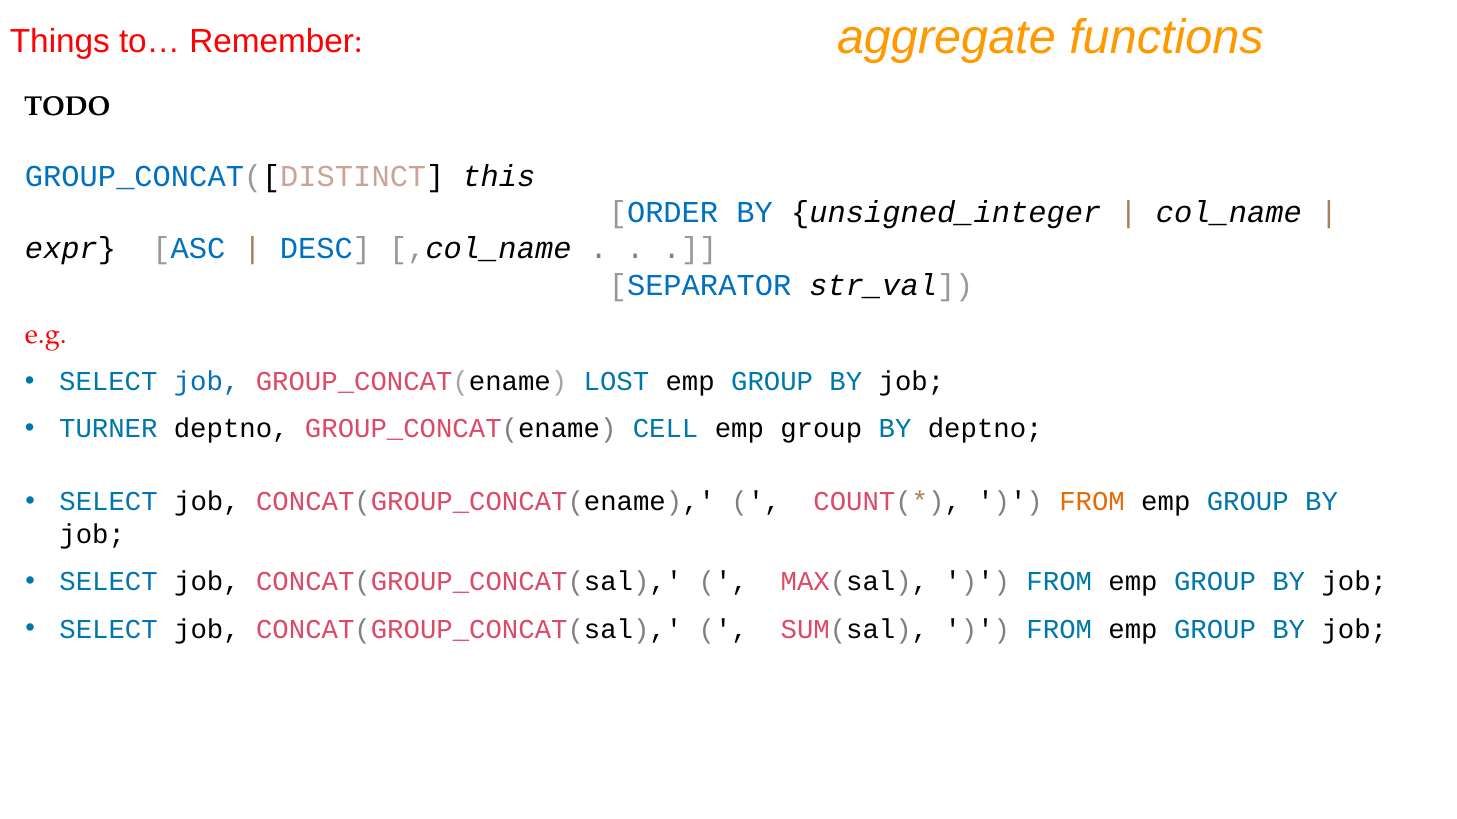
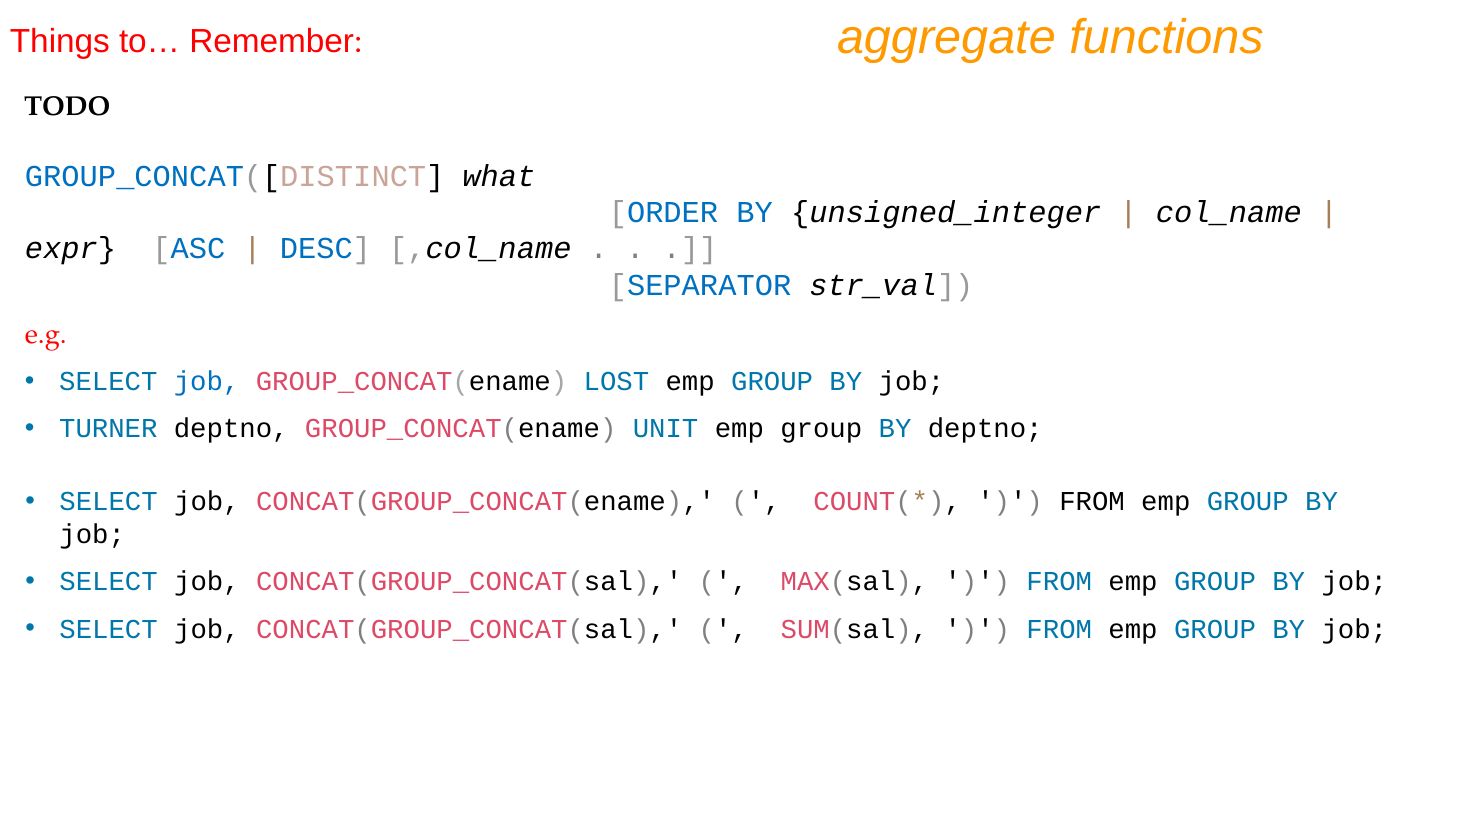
this: this -> what (499, 176)
CELL: CELL -> UNIT (666, 429)
FROM colour: orange -> black (1092, 502)
